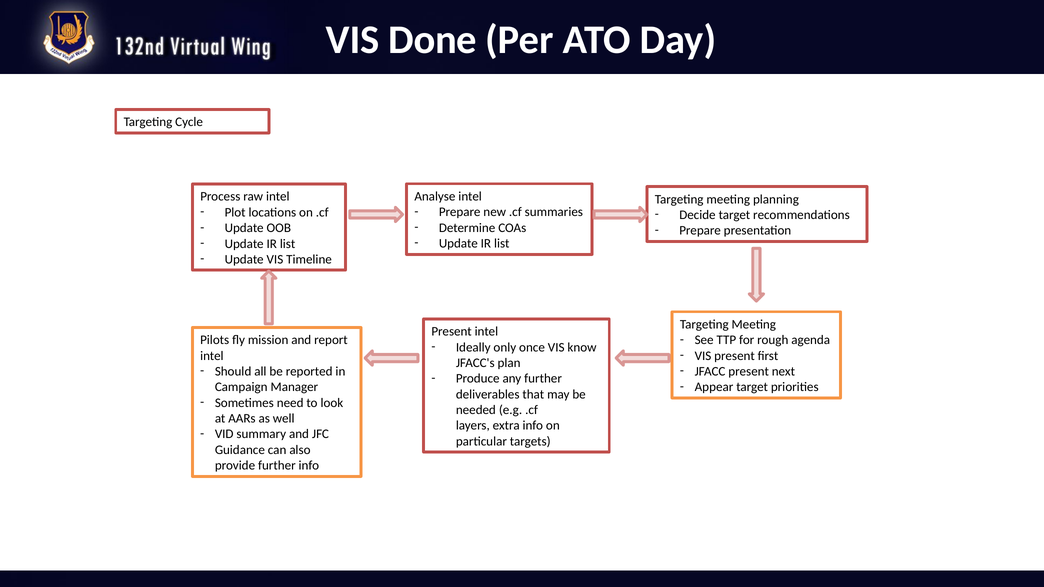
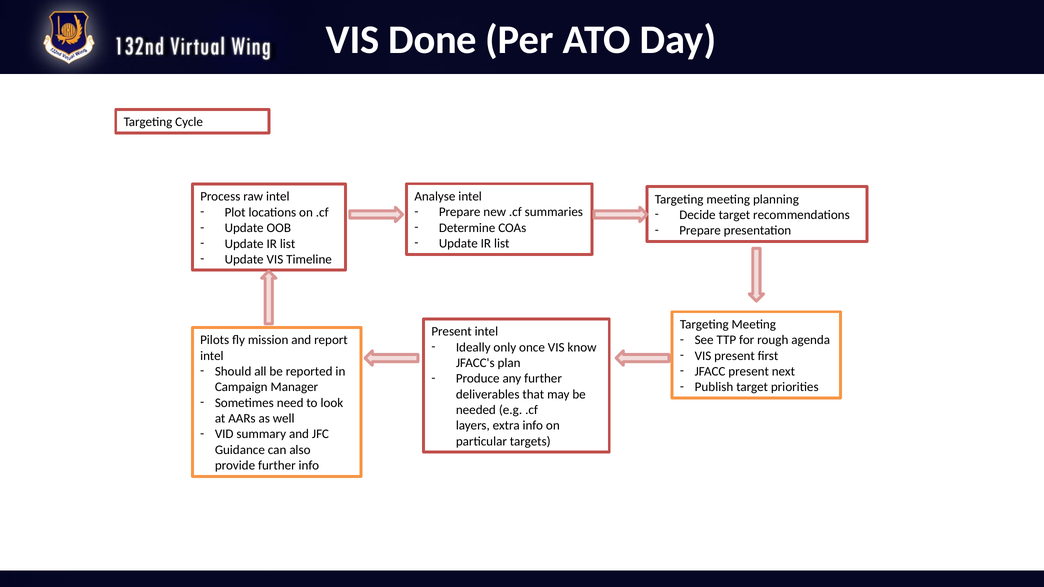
Appear: Appear -> Publish (714, 387)
